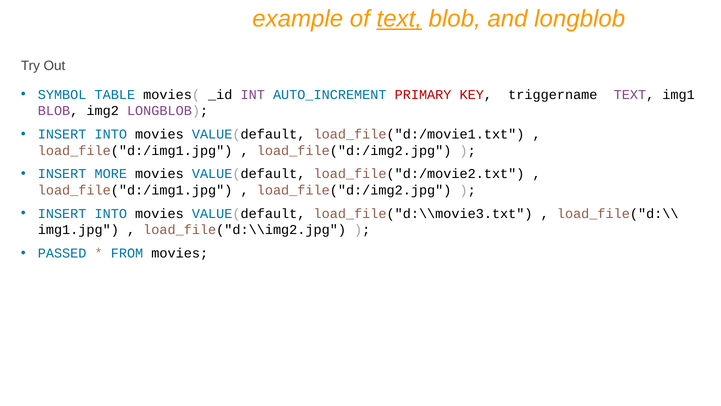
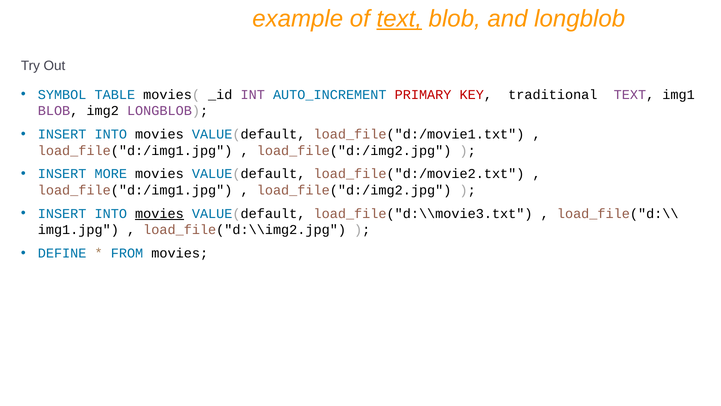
triggername: triggername -> traditional (553, 95)
movies underline: none -> present (159, 213)
PASSED: PASSED -> DEFINE (62, 253)
